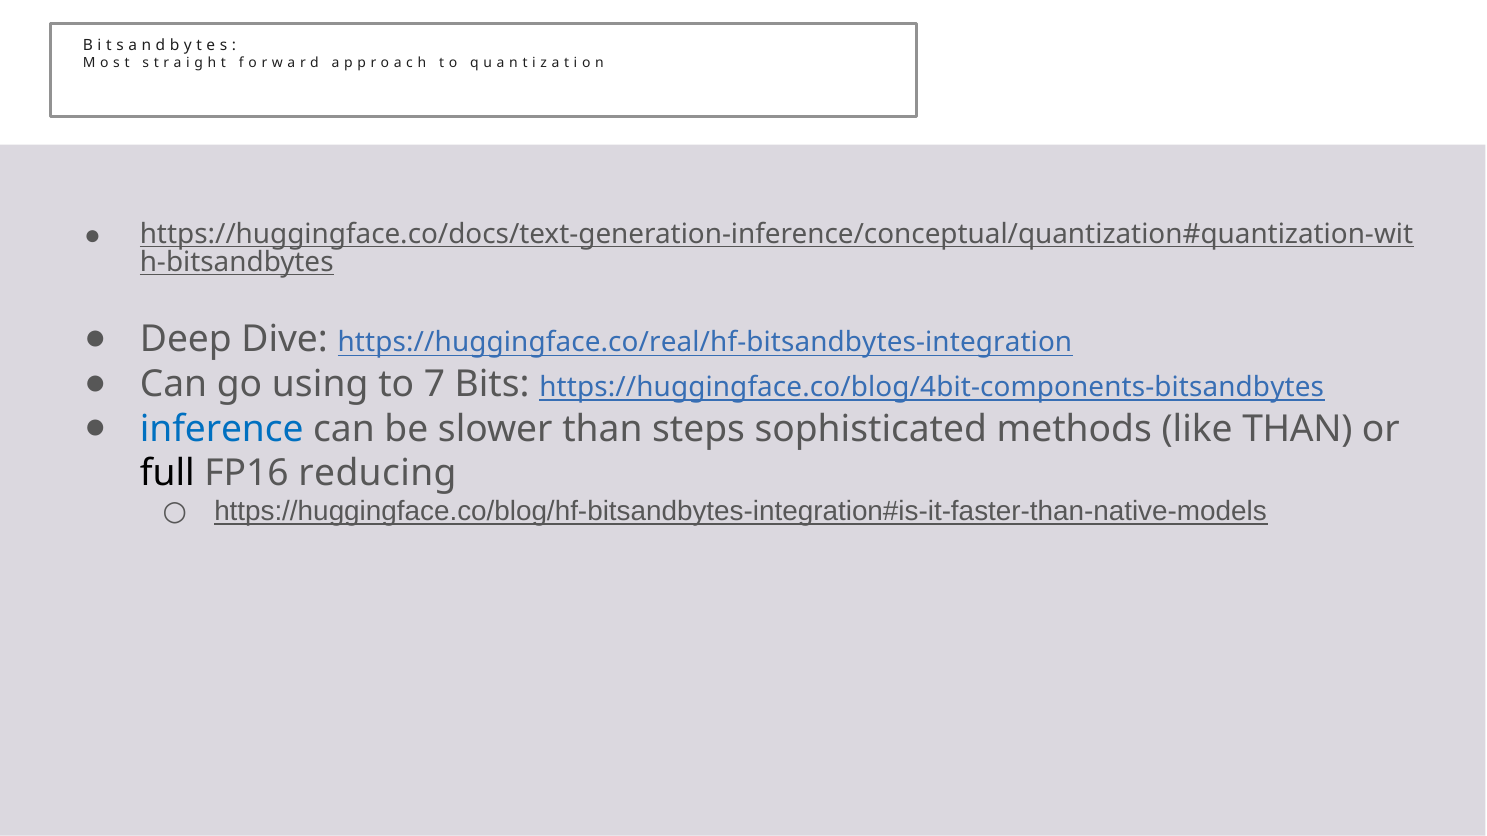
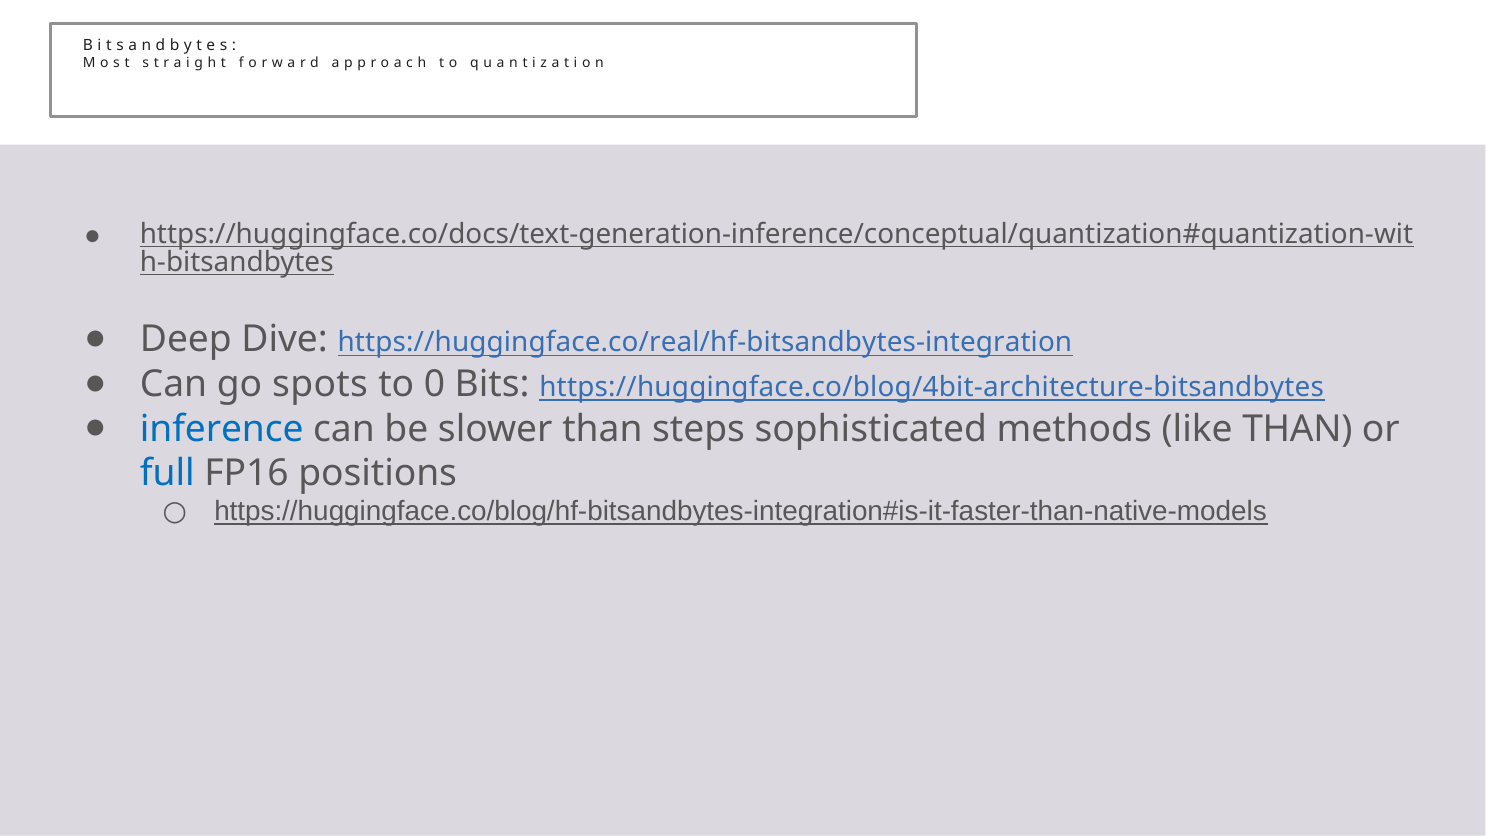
using: using -> spots (320, 384)
7: 7 -> 0 (434, 384)
https://huggingface.co/blog/4bit-components-bitsandbytes: https://huggingface.co/blog/4bit-components-bitsandbytes -> https://huggingface.co/blog/4bit-architecture-bitsandbytes (932, 387)
full colour: black -> blue (167, 474)
reducing: reducing -> positions (378, 474)
